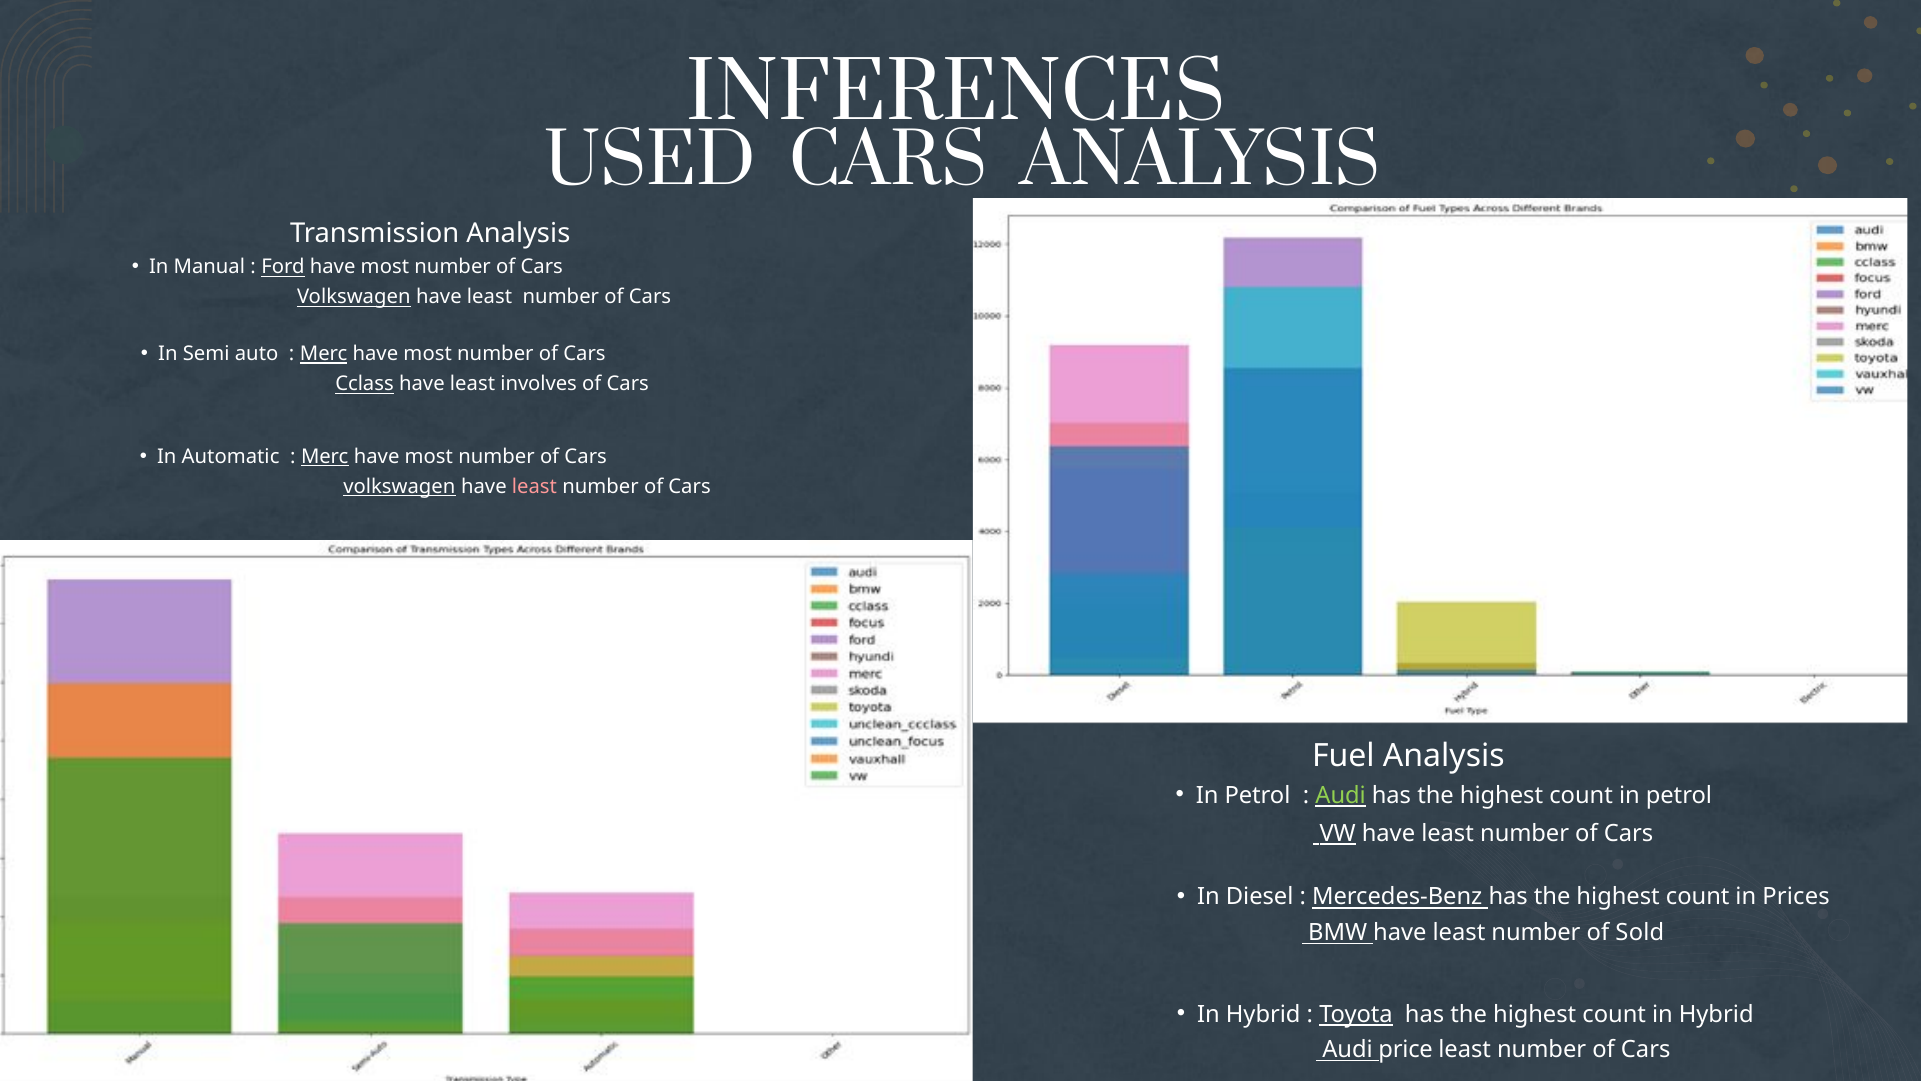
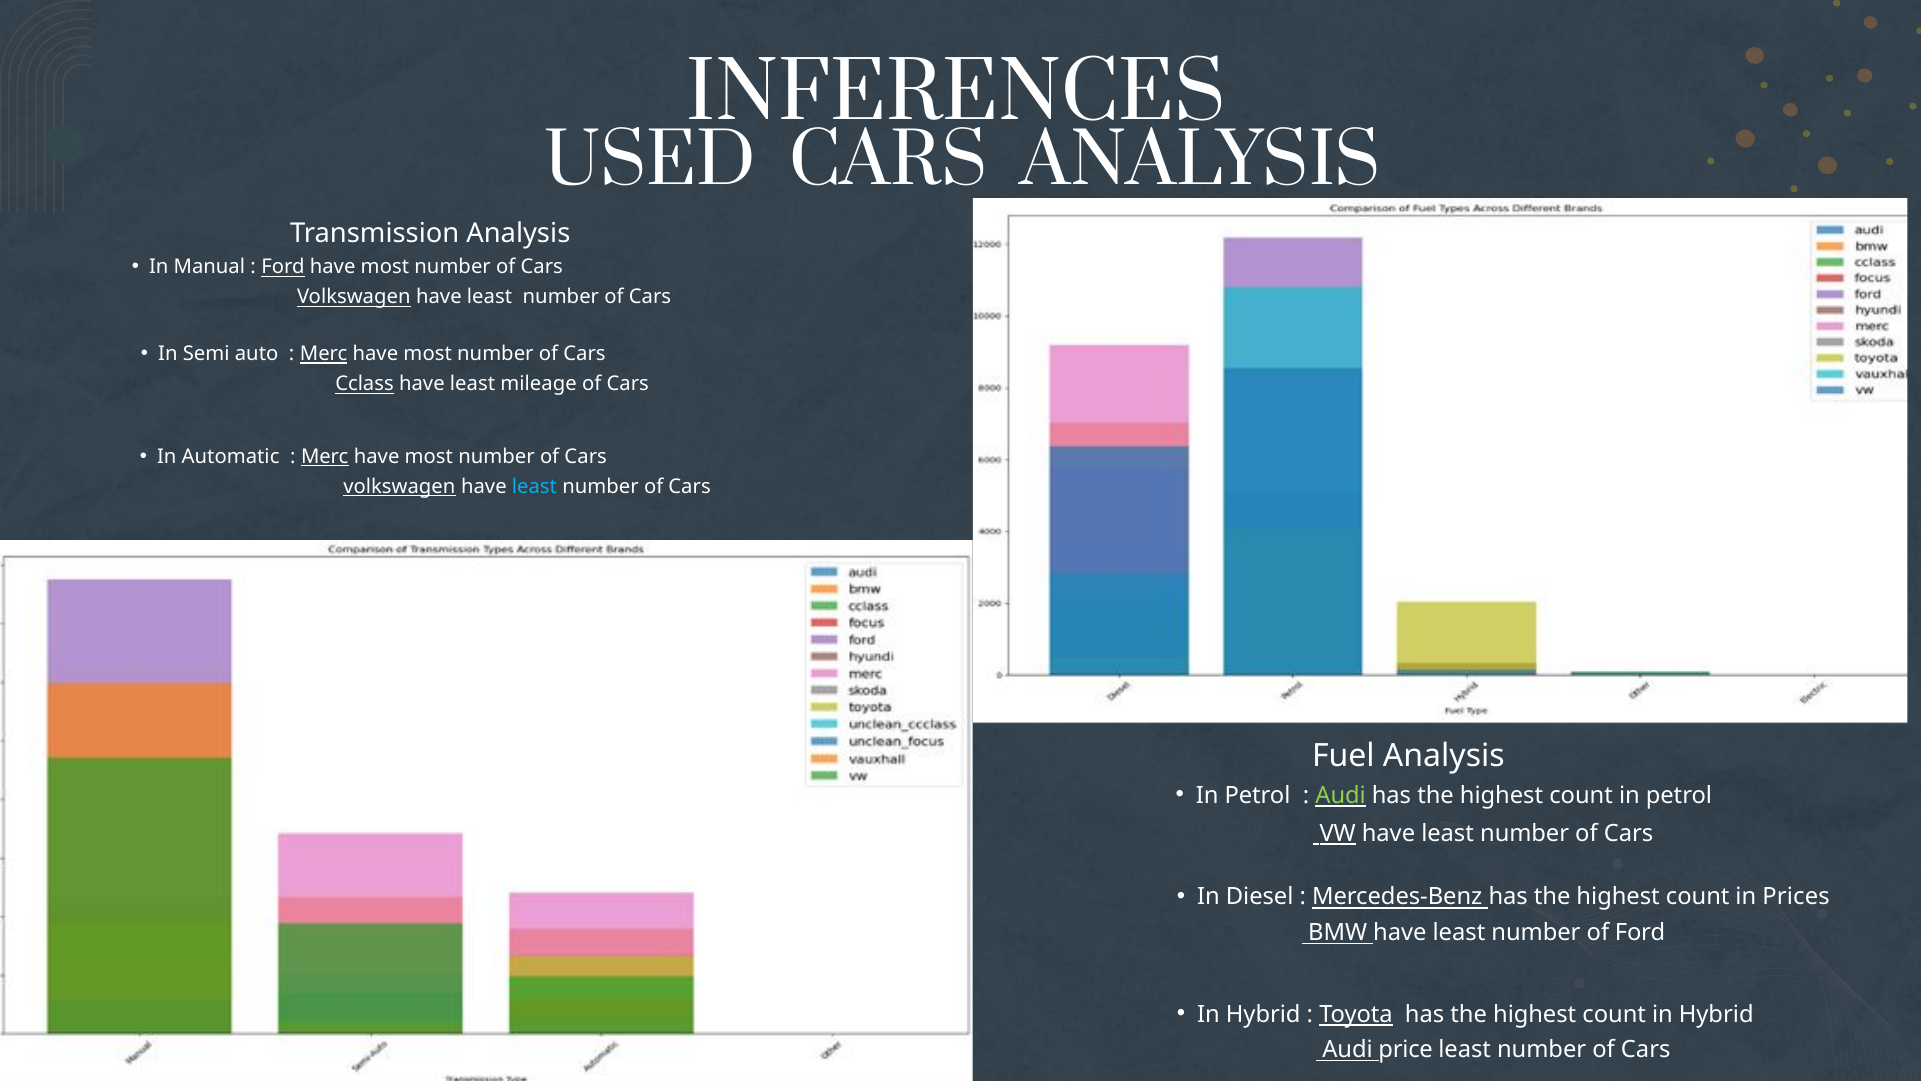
involves: involves -> mileage (539, 384)
least colour: pink -> light blue (534, 486)
of Sold: Sold -> Ford (1640, 932)
